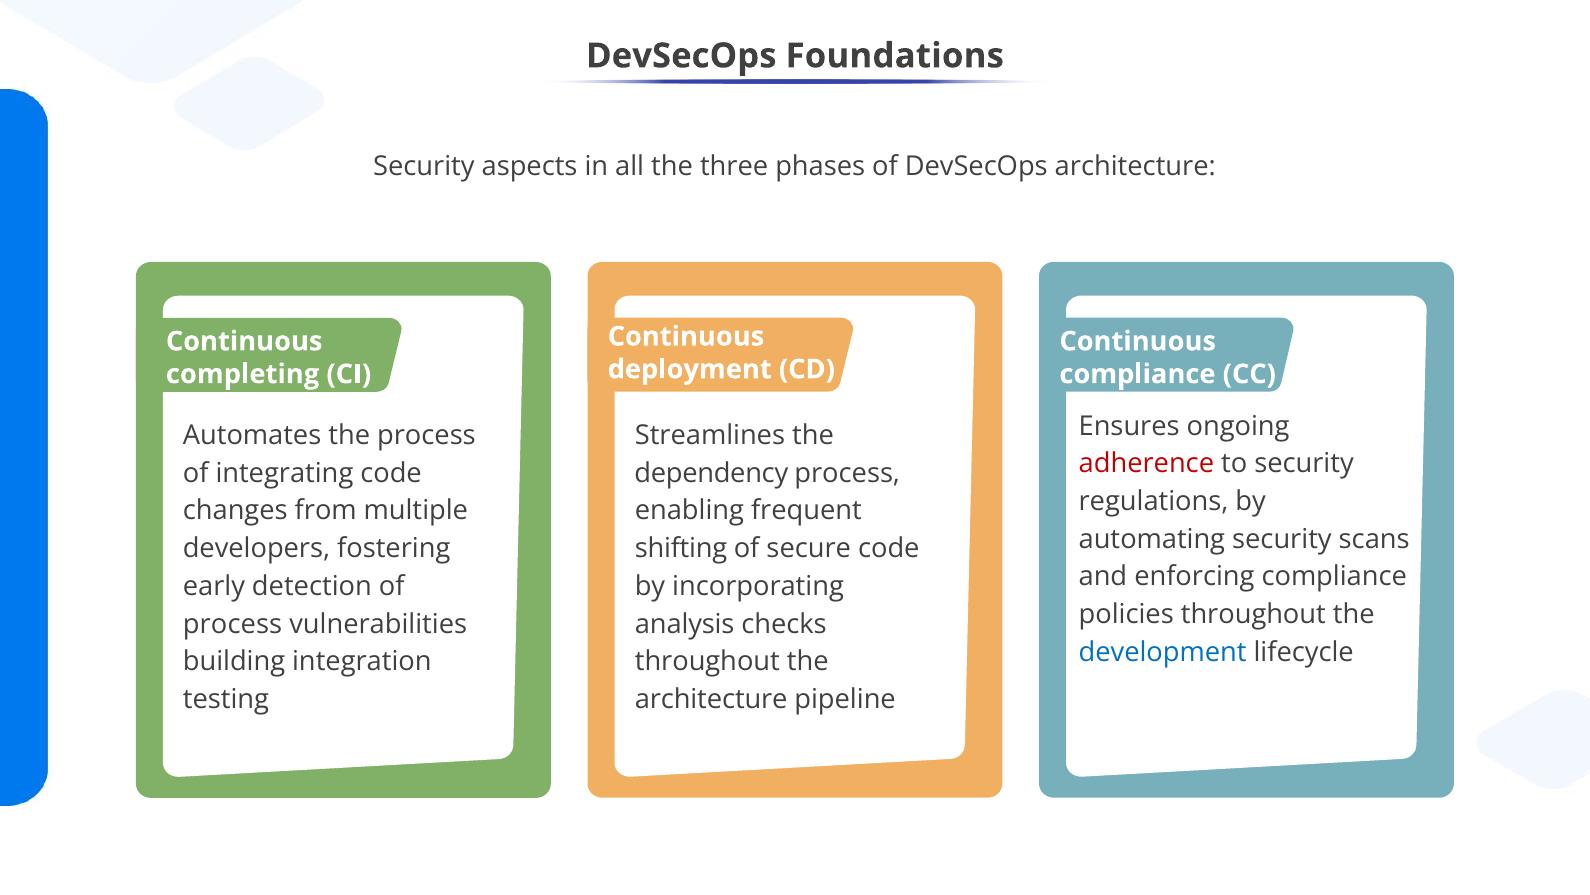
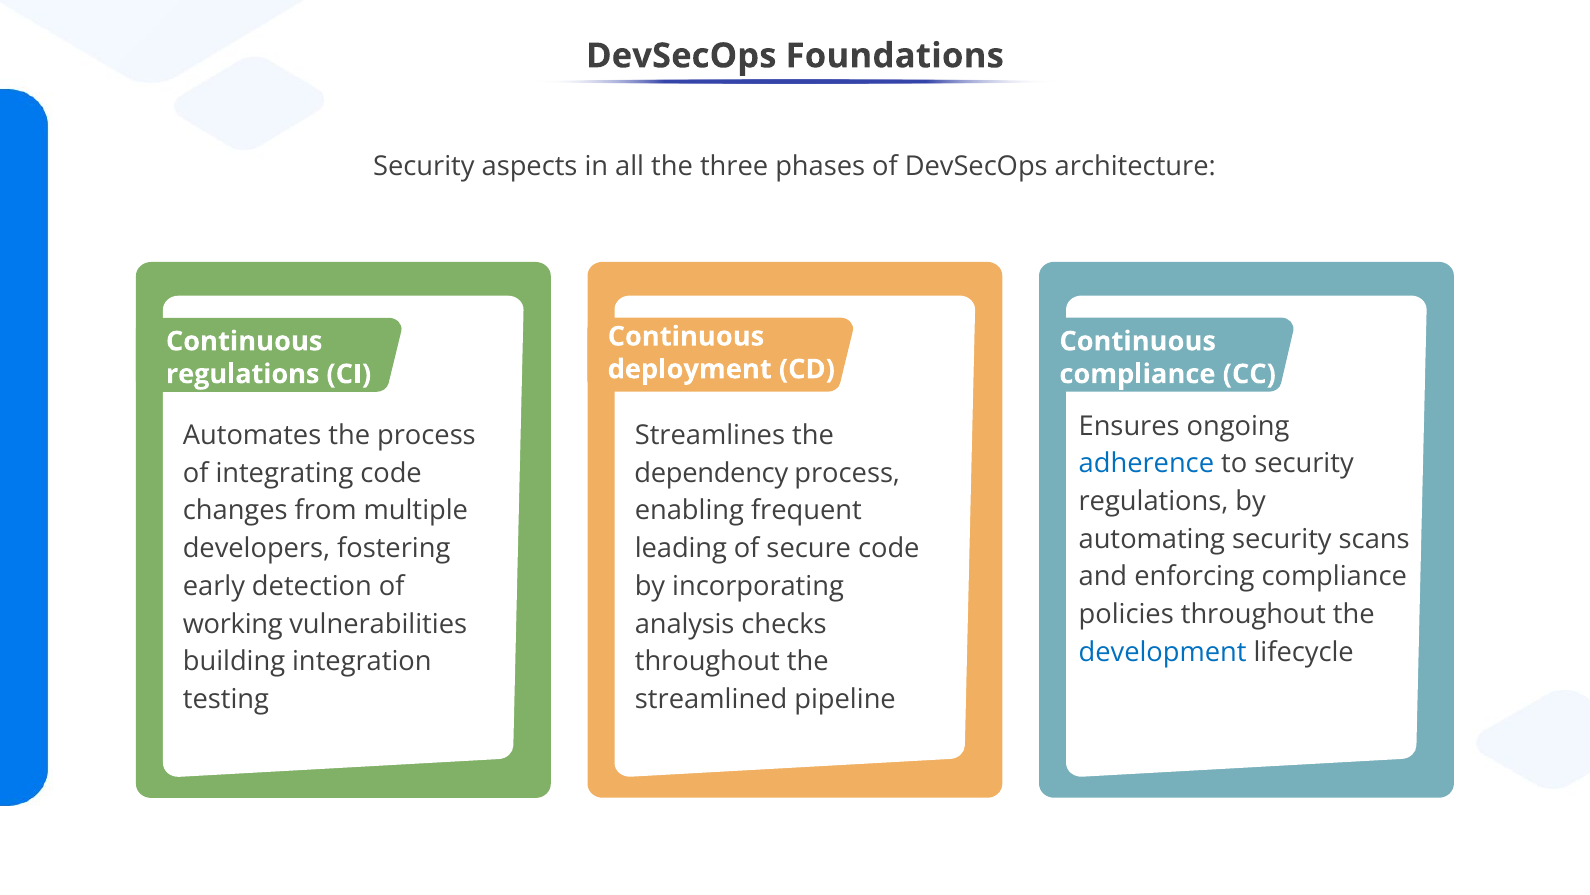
completing: completing -> regulations (243, 374)
adherence colour: red -> blue (1146, 463)
shifting: shifting -> leading (681, 548)
process: process -> working (233, 624)
architecture: architecture -> streamlined (711, 699)
